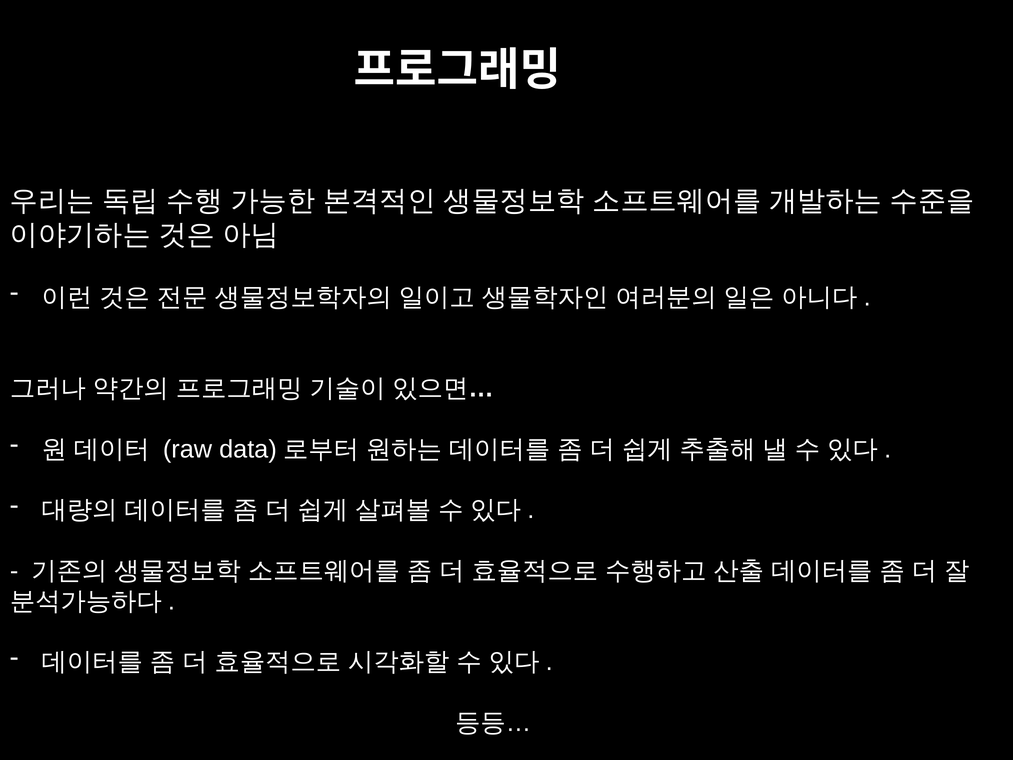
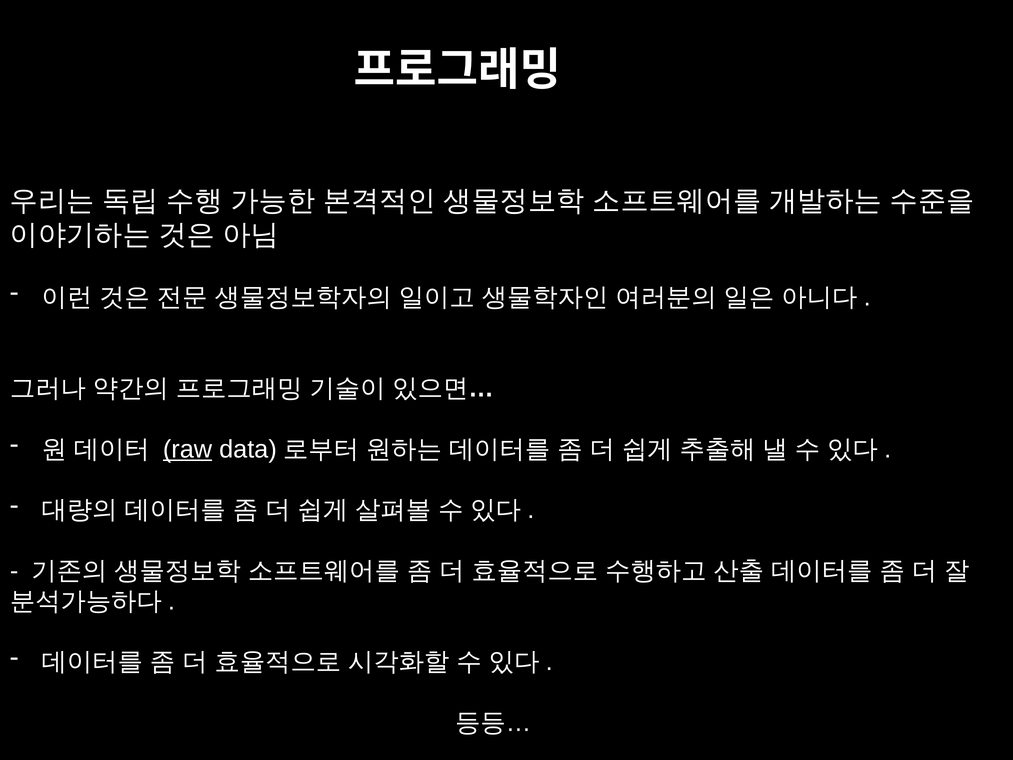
raw underline: none -> present (188, 449)
